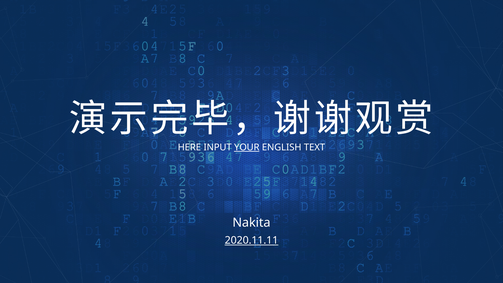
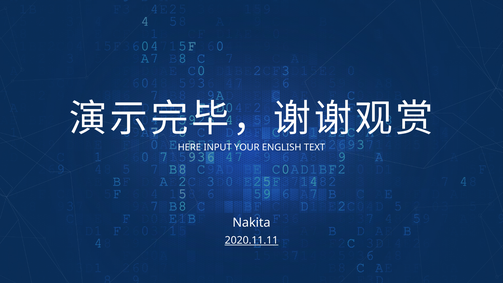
YOUR underline: present -> none (247, 147)
